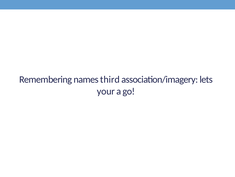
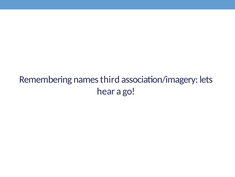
your: your -> hear (106, 91)
